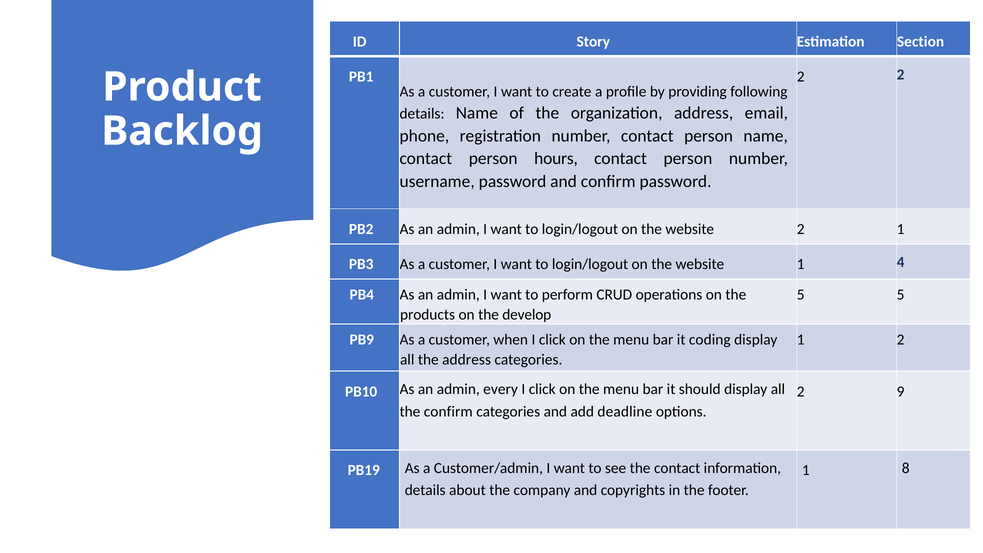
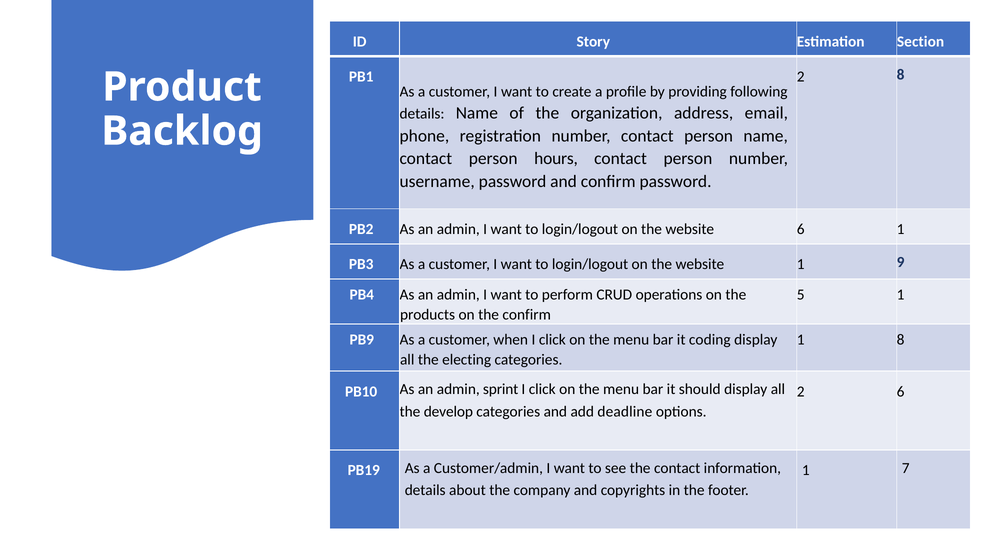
2 2: 2 -> 8 (901, 75)
website 2: 2 -> 6 (801, 229)
4: 4 -> 9 (901, 262)
5 5: 5 -> 1 (901, 295)
the develop: develop -> confirm (527, 315)
1 2: 2 -> 8 (901, 340)
the address: address -> electing (467, 359)
every: every -> sprint (501, 389)
2 9: 9 -> 6 (901, 391)
the confirm: confirm -> develop (448, 412)
8: 8 -> 7 (906, 468)
